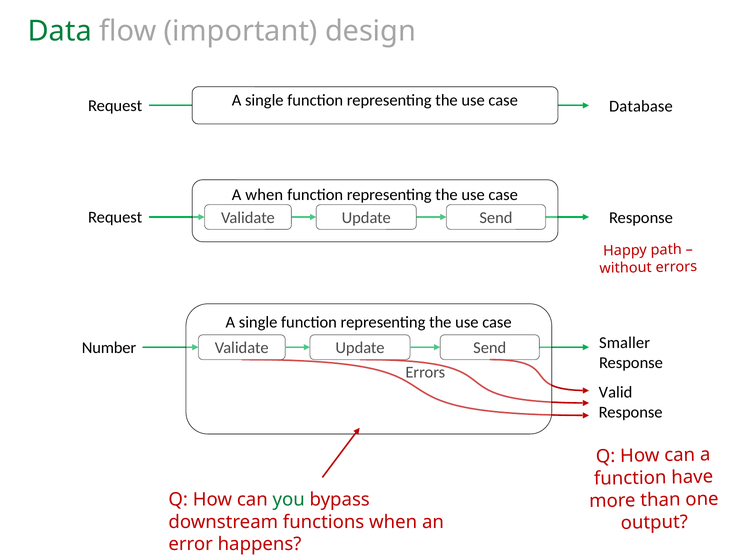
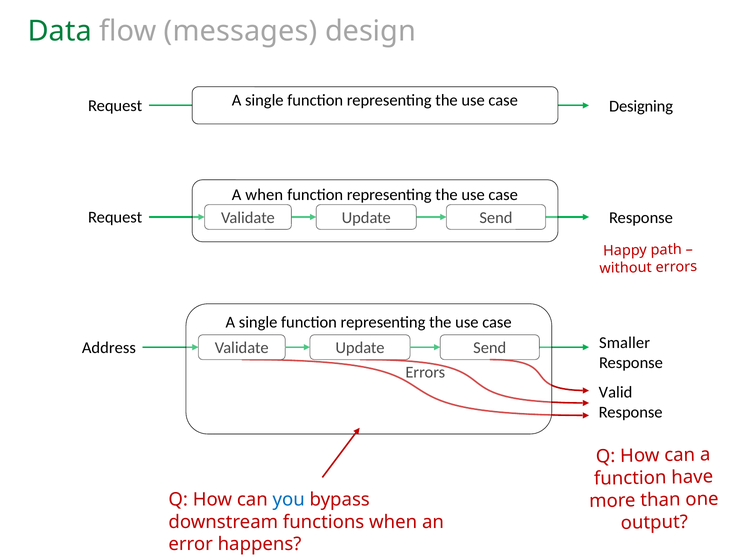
important: important -> messages (241, 31)
Database: Database -> Designing (641, 106)
Number: Number -> Address (109, 348)
you colour: green -> blue (289, 500)
